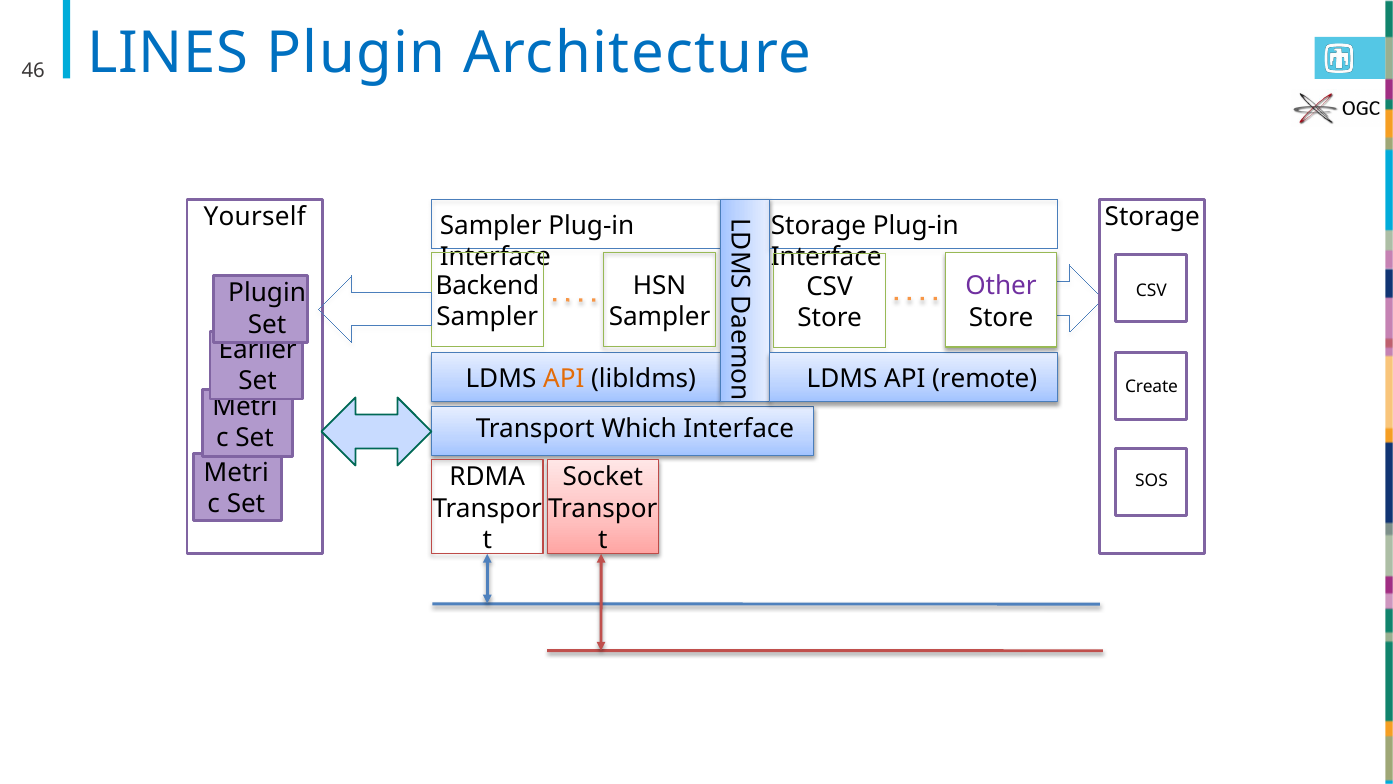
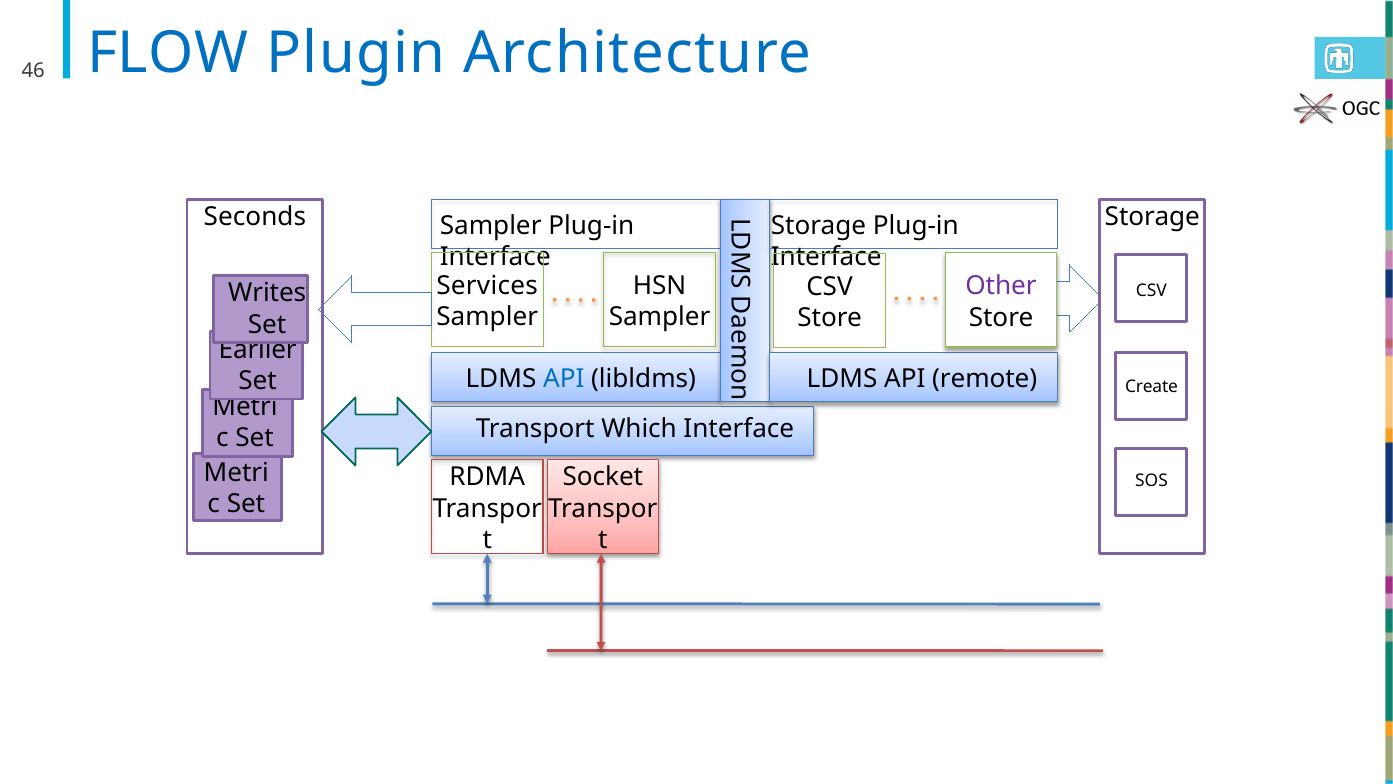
LINES: LINES -> FLOW (168, 53)
Yourself: Yourself -> Seconds (255, 217)
Backend: Backend -> Services (487, 286)
Plugin: Plugin -> Writes (267, 293)
API colour: orange -> blue (564, 378)
